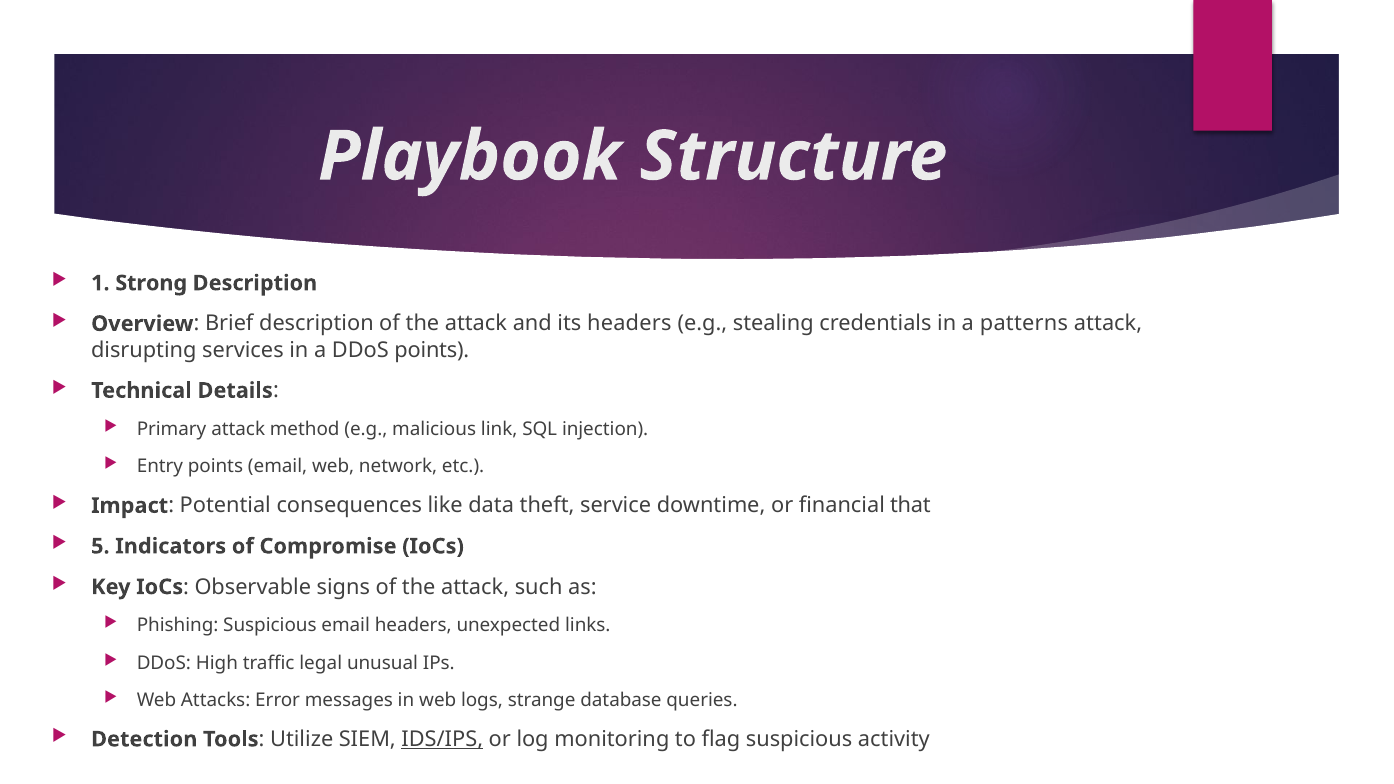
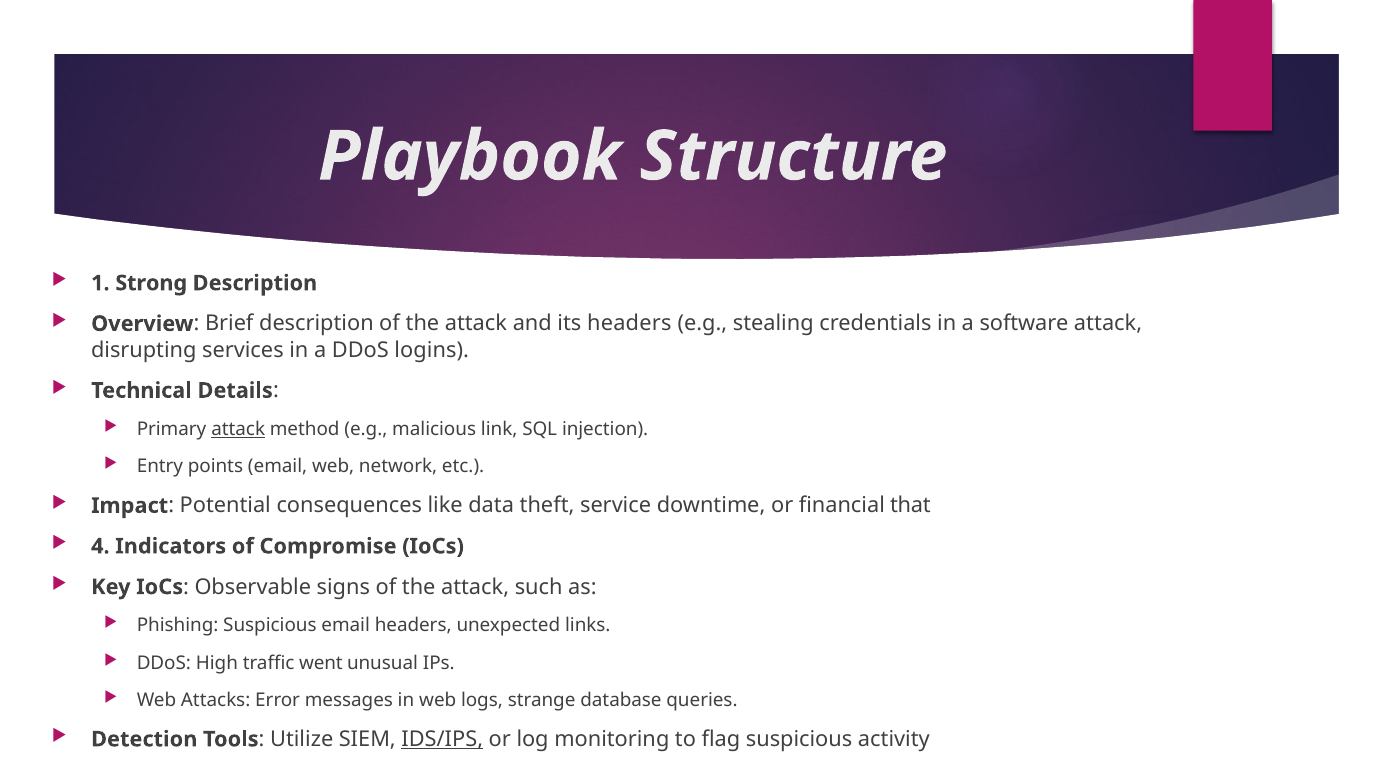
patterns: patterns -> software (1024, 324)
DDoS points: points -> logins (432, 350)
attack underline: none -> present (238, 429)
5: 5 -> 4 (100, 546)
legal: legal -> went (321, 663)
